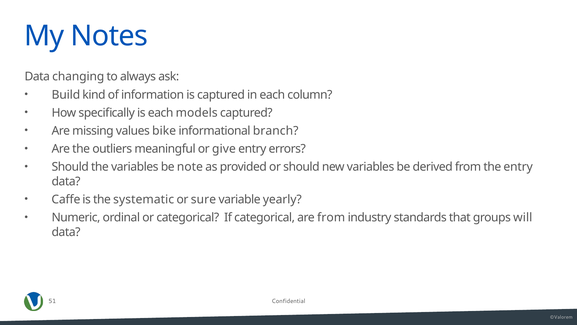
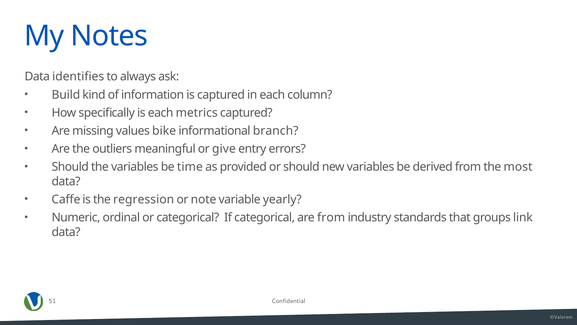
changing: changing -> identifies (78, 77)
models: models -> metrics (197, 113)
note: note -> time (190, 167)
the entry: entry -> most (518, 167)
systematic: systematic -> regression (144, 199)
sure: sure -> note (204, 199)
will: will -> link (523, 217)
